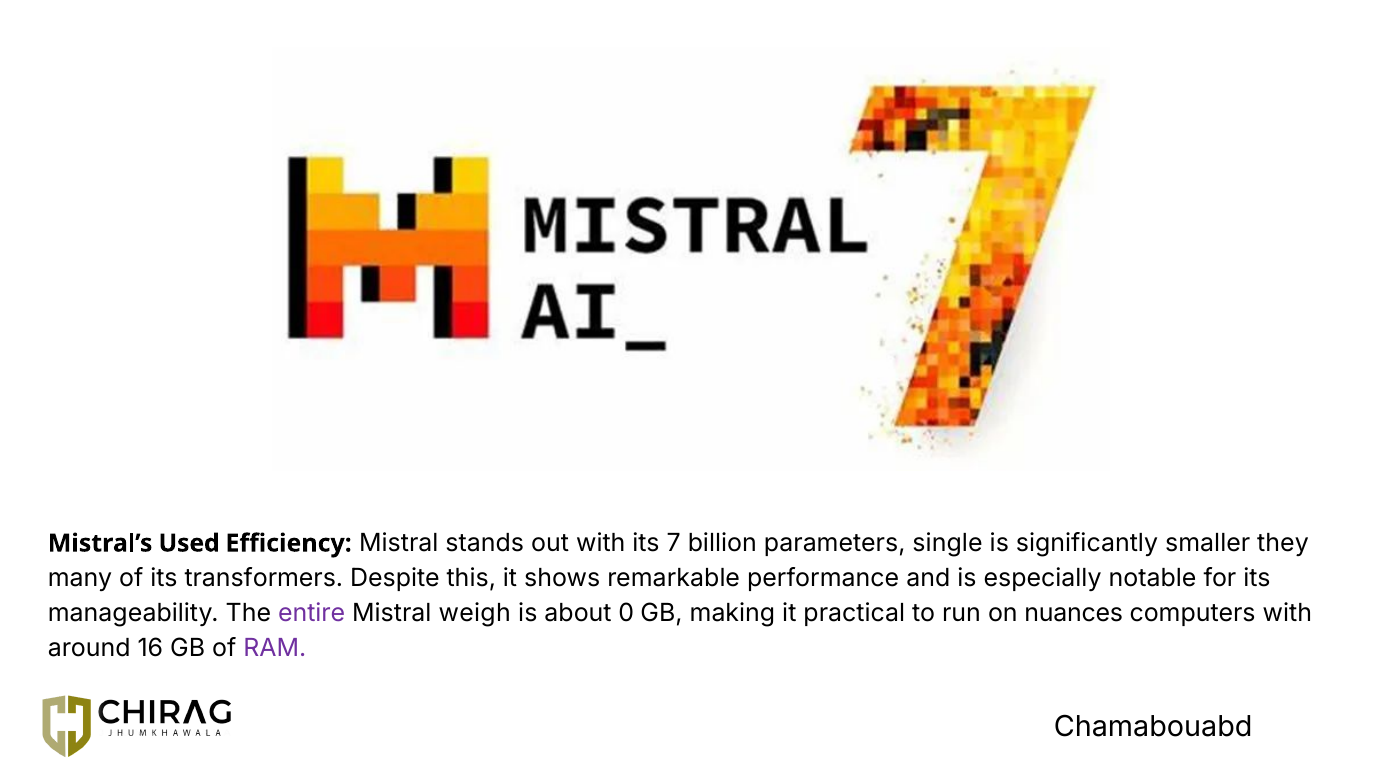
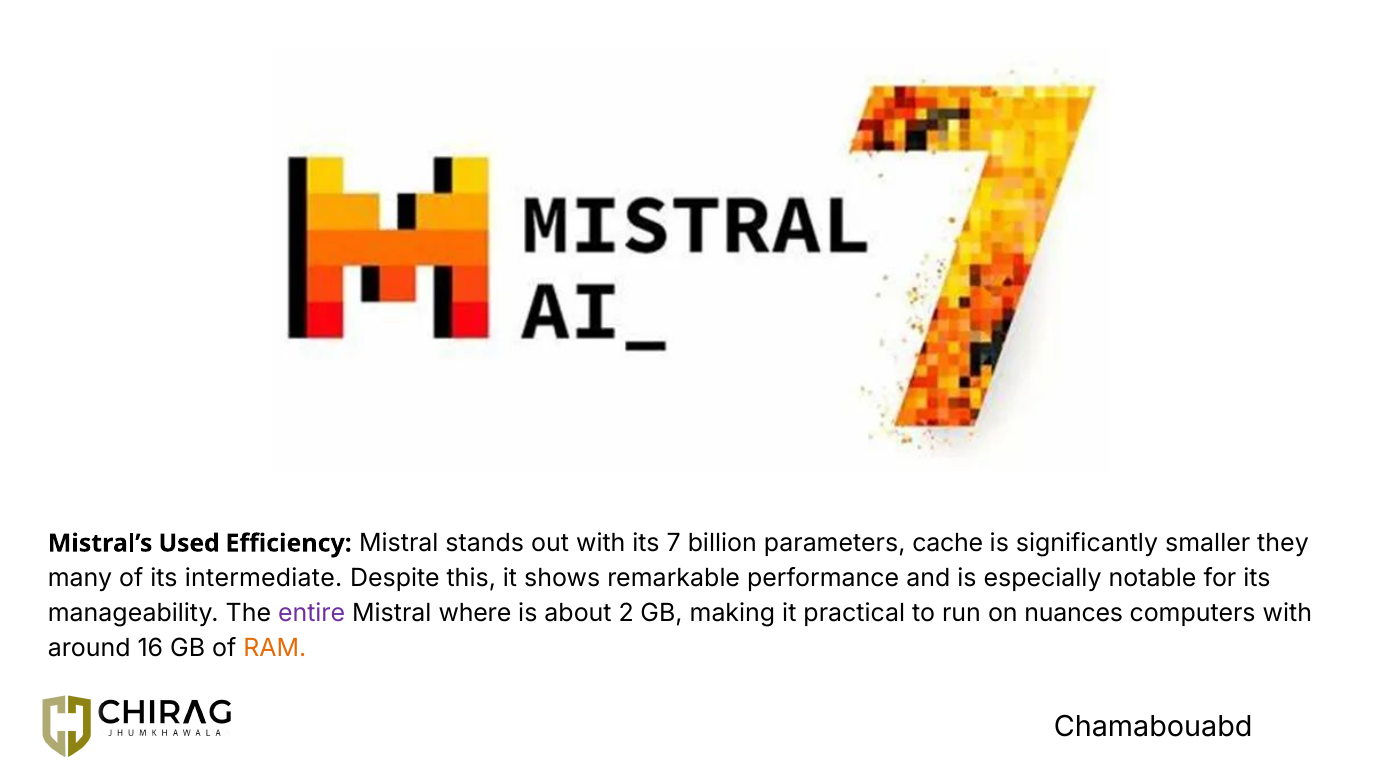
single: single -> cache (948, 543)
transformers: transformers -> intermediate (264, 578)
weigh: weigh -> where (475, 613)
0: 0 -> 2 (626, 613)
RAM colour: purple -> orange (275, 648)
